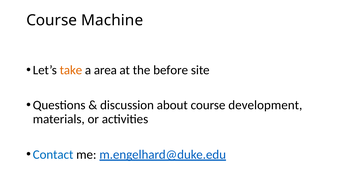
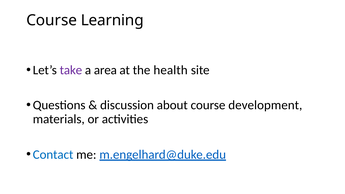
Machine: Machine -> Learning (112, 20)
take colour: orange -> purple (71, 70)
before: before -> health (171, 70)
